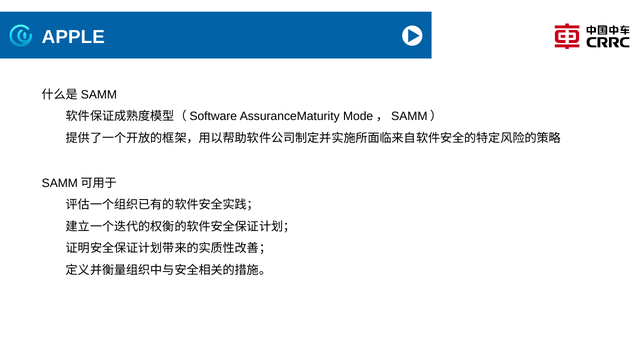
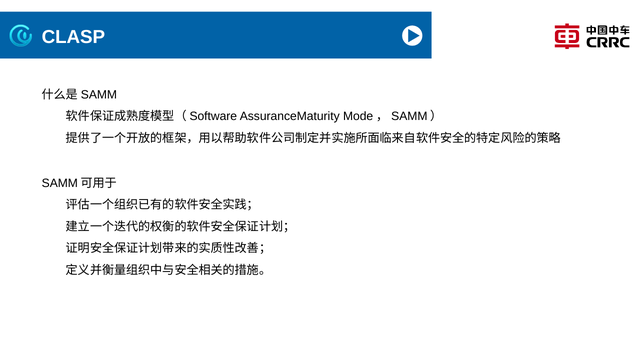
APPLE: APPLE -> CLASP (73, 37)
